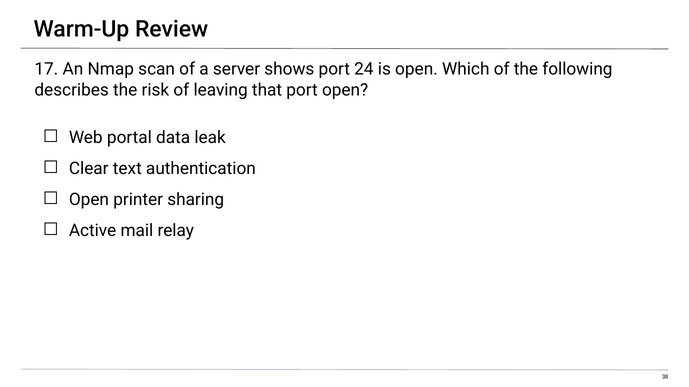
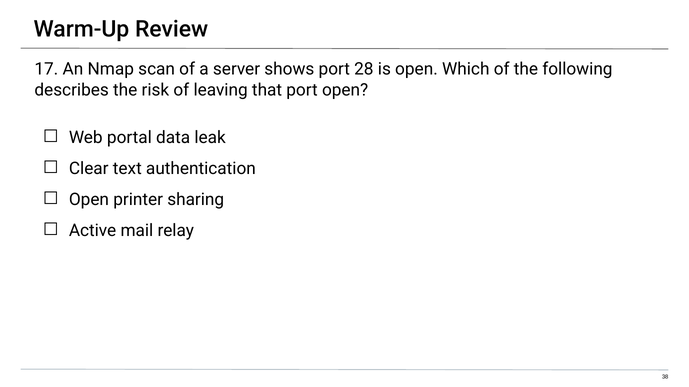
24: 24 -> 28 (364, 69)
